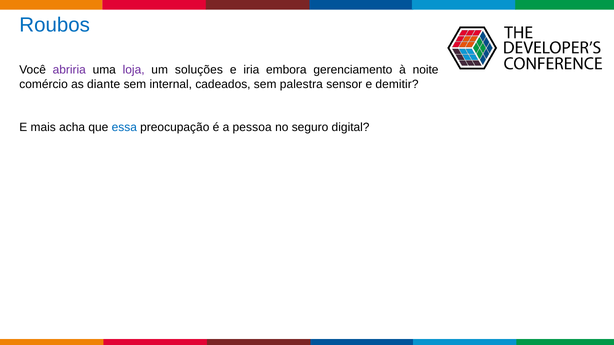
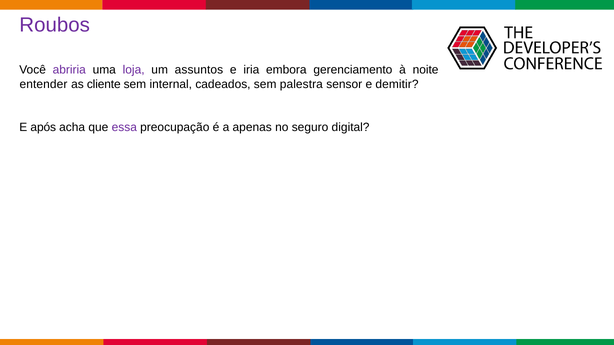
Roubos colour: blue -> purple (55, 25)
soluções: soluções -> assuntos (199, 70)
comércio: comércio -> entender (43, 84)
diante: diante -> cliente (104, 84)
mais: mais -> após (43, 127)
essa colour: blue -> purple (124, 127)
pessoa: pessoa -> apenas (252, 127)
